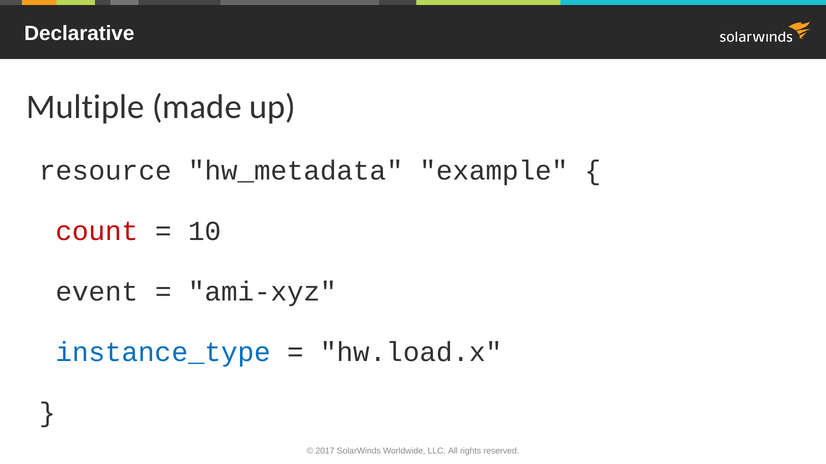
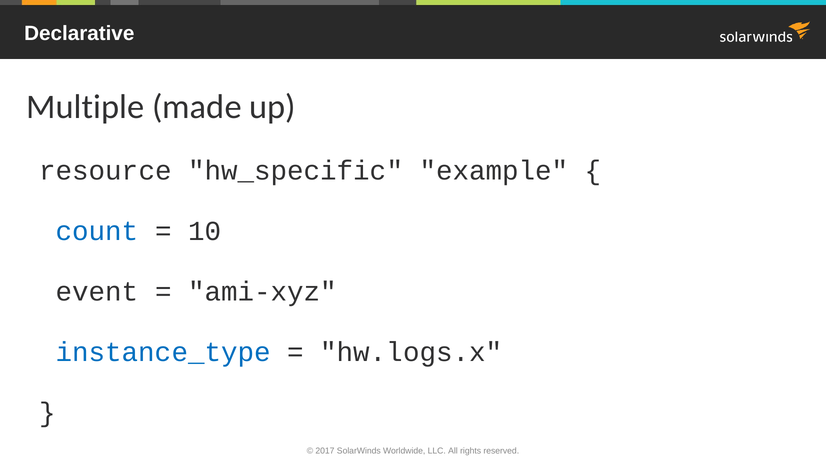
hw_metadata: hw_metadata -> hw_specific (296, 171)
count colour: red -> blue (97, 232)
hw.load.x: hw.load.x -> hw.logs.x (411, 353)
